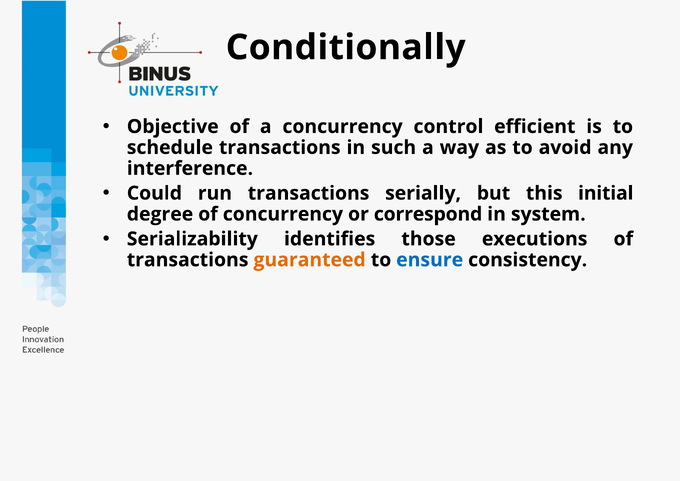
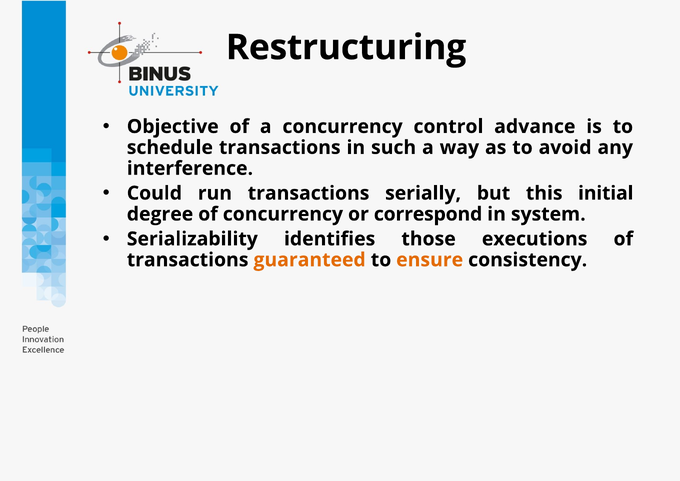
Conditionally: Conditionally -> Restructuring (346, 47)
efficient: efficient -> advance (535, 127)
ensure colour: blue -> orange (430, 260)
